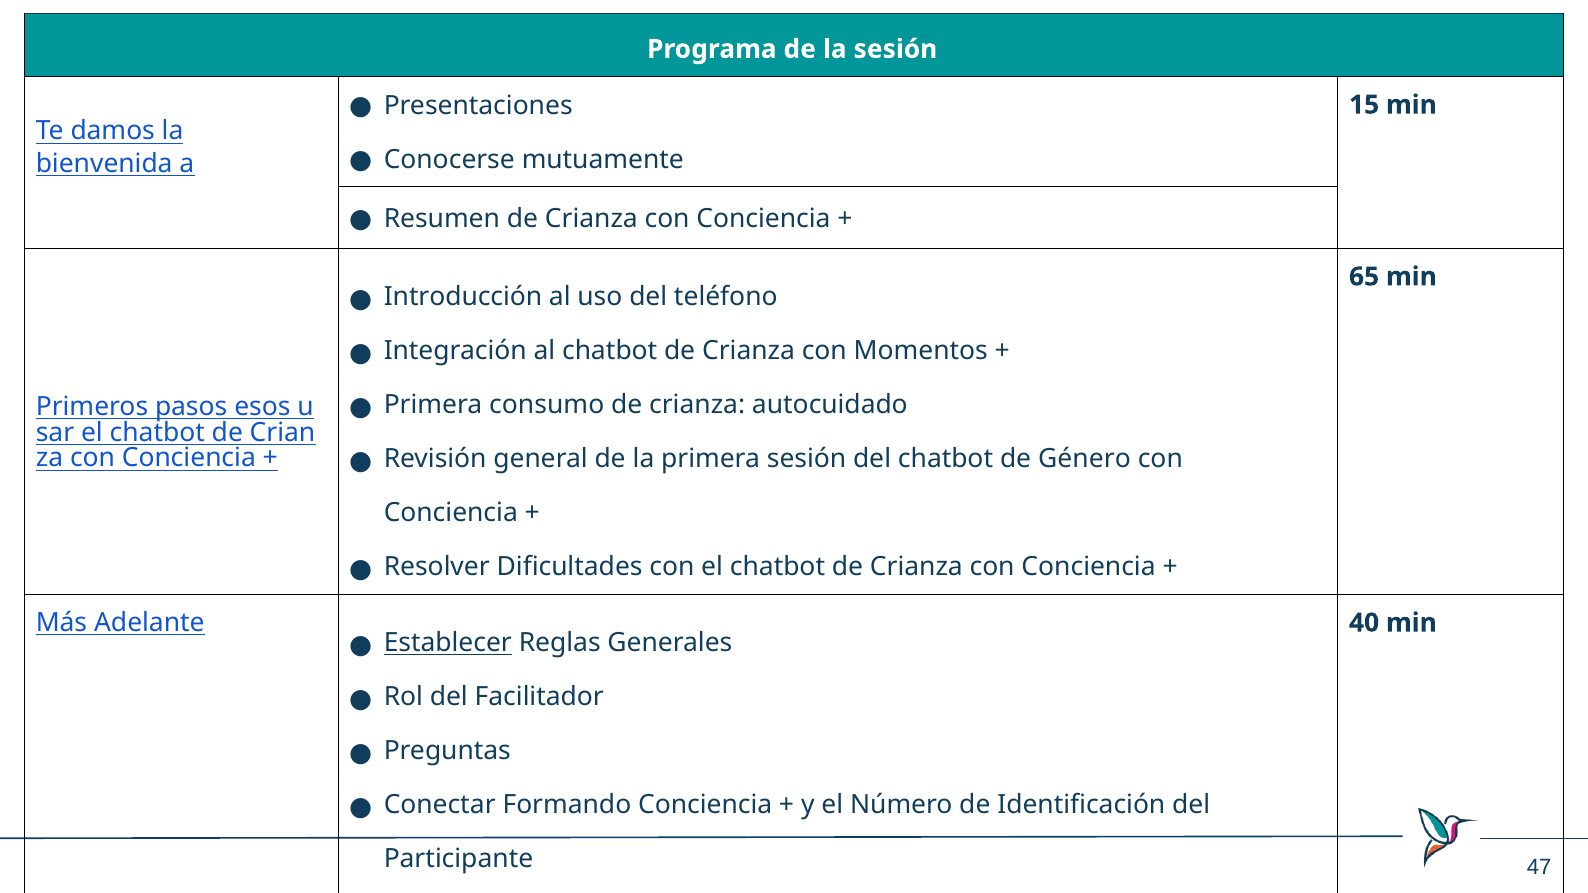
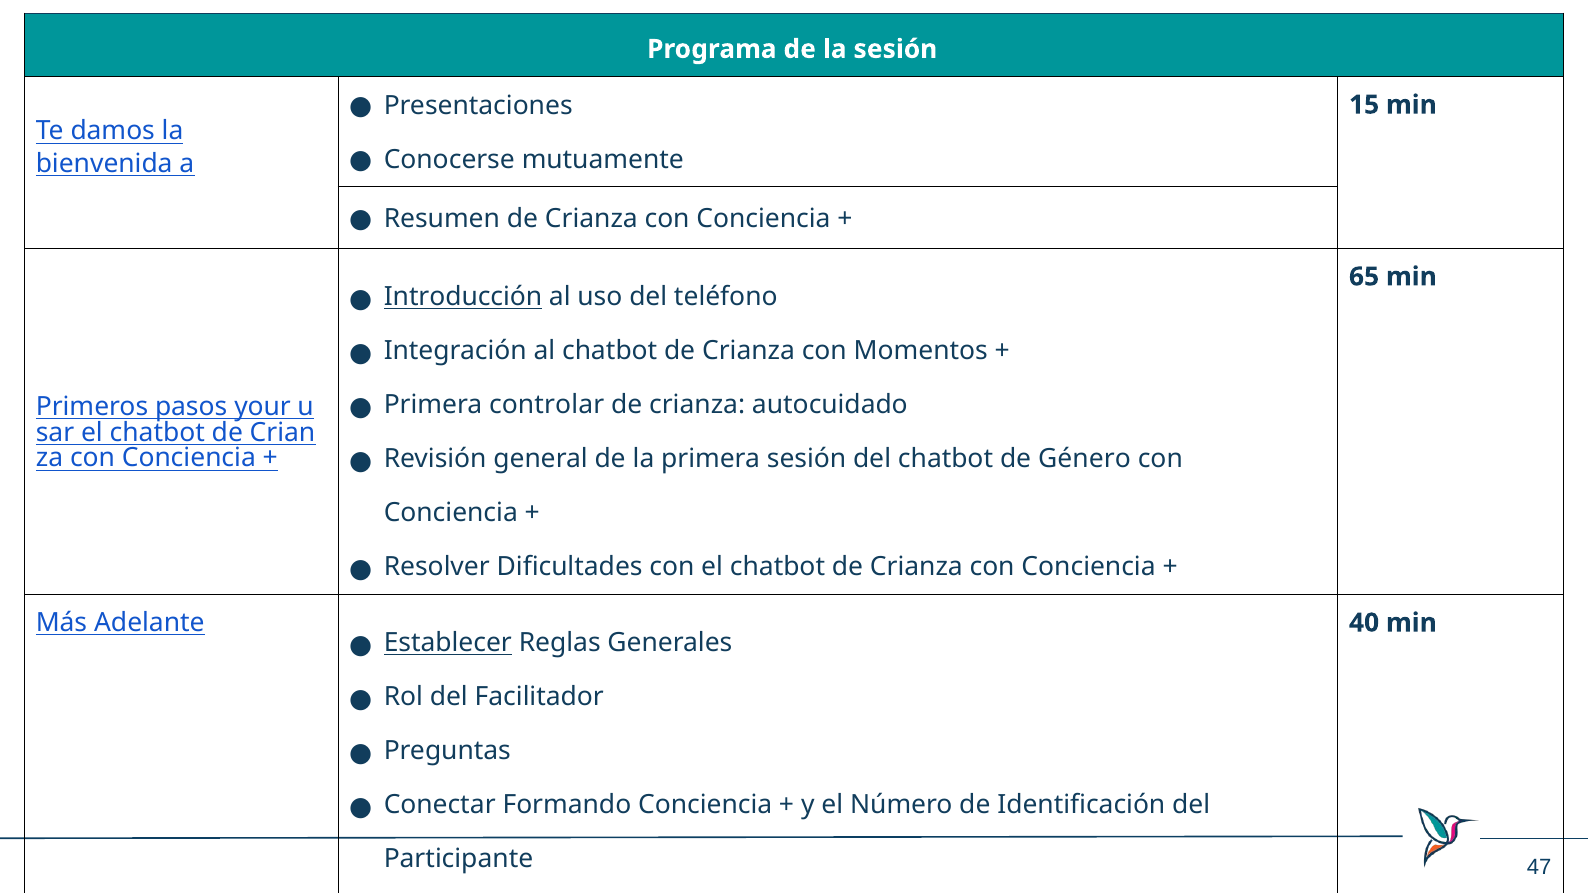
Introducción underline: none -> present (463, 297)
consumo: consumo -> controlar (547, 405)
esos: esos -> your (263, 406)
